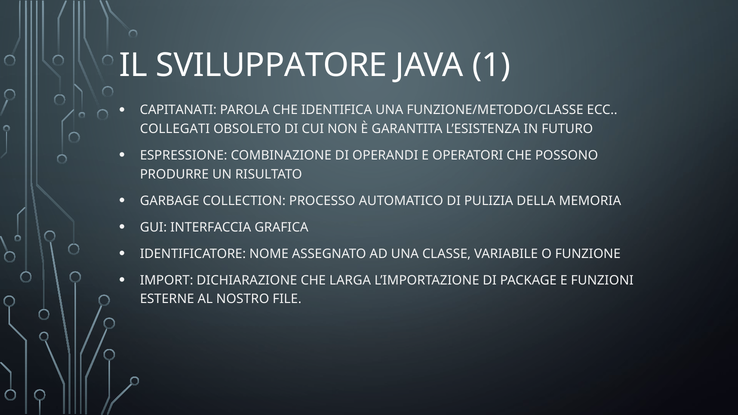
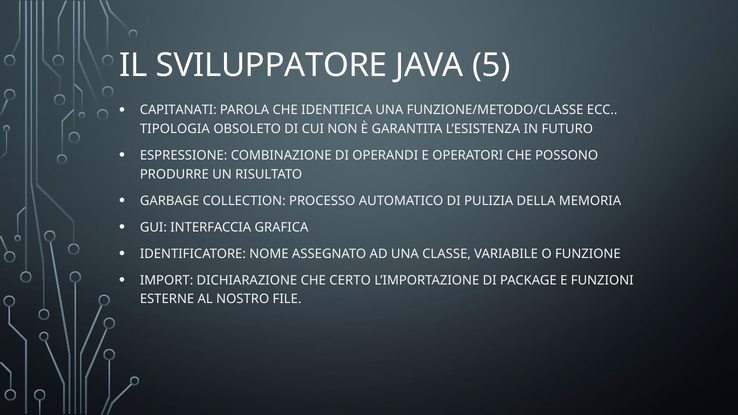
1: 1 -> 5 (491, 65)
COLLEGATI: COLLEGATI -> TIPOLOGIA (175, 129)
LARGA: LARGA -> CERTO (350, 280)
